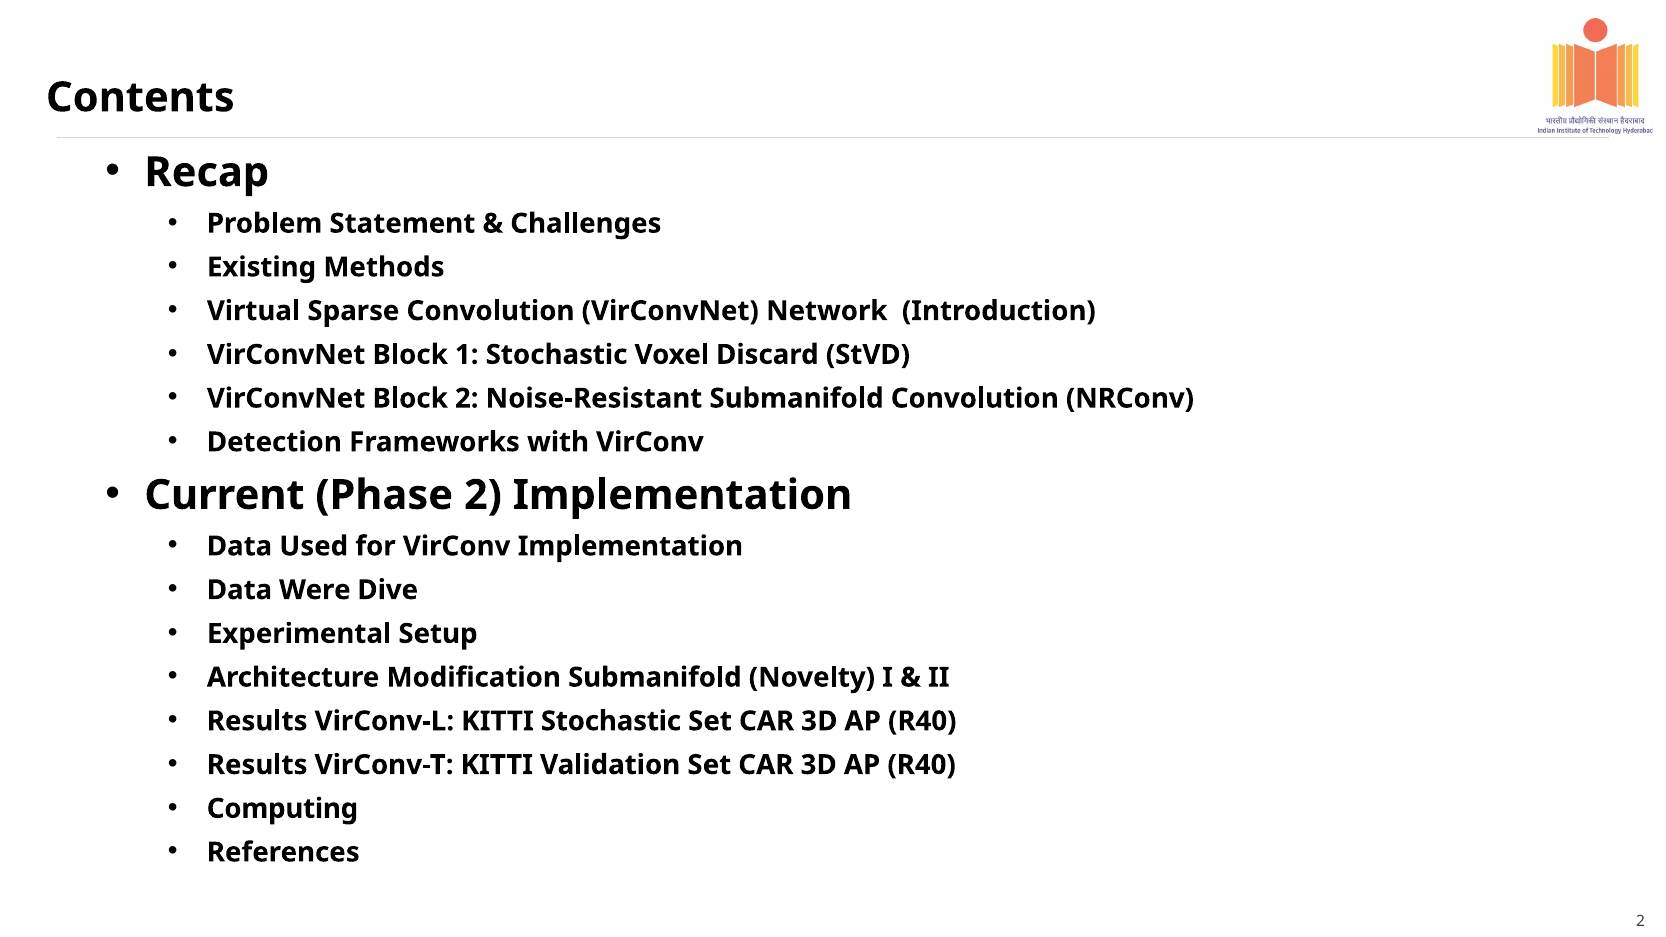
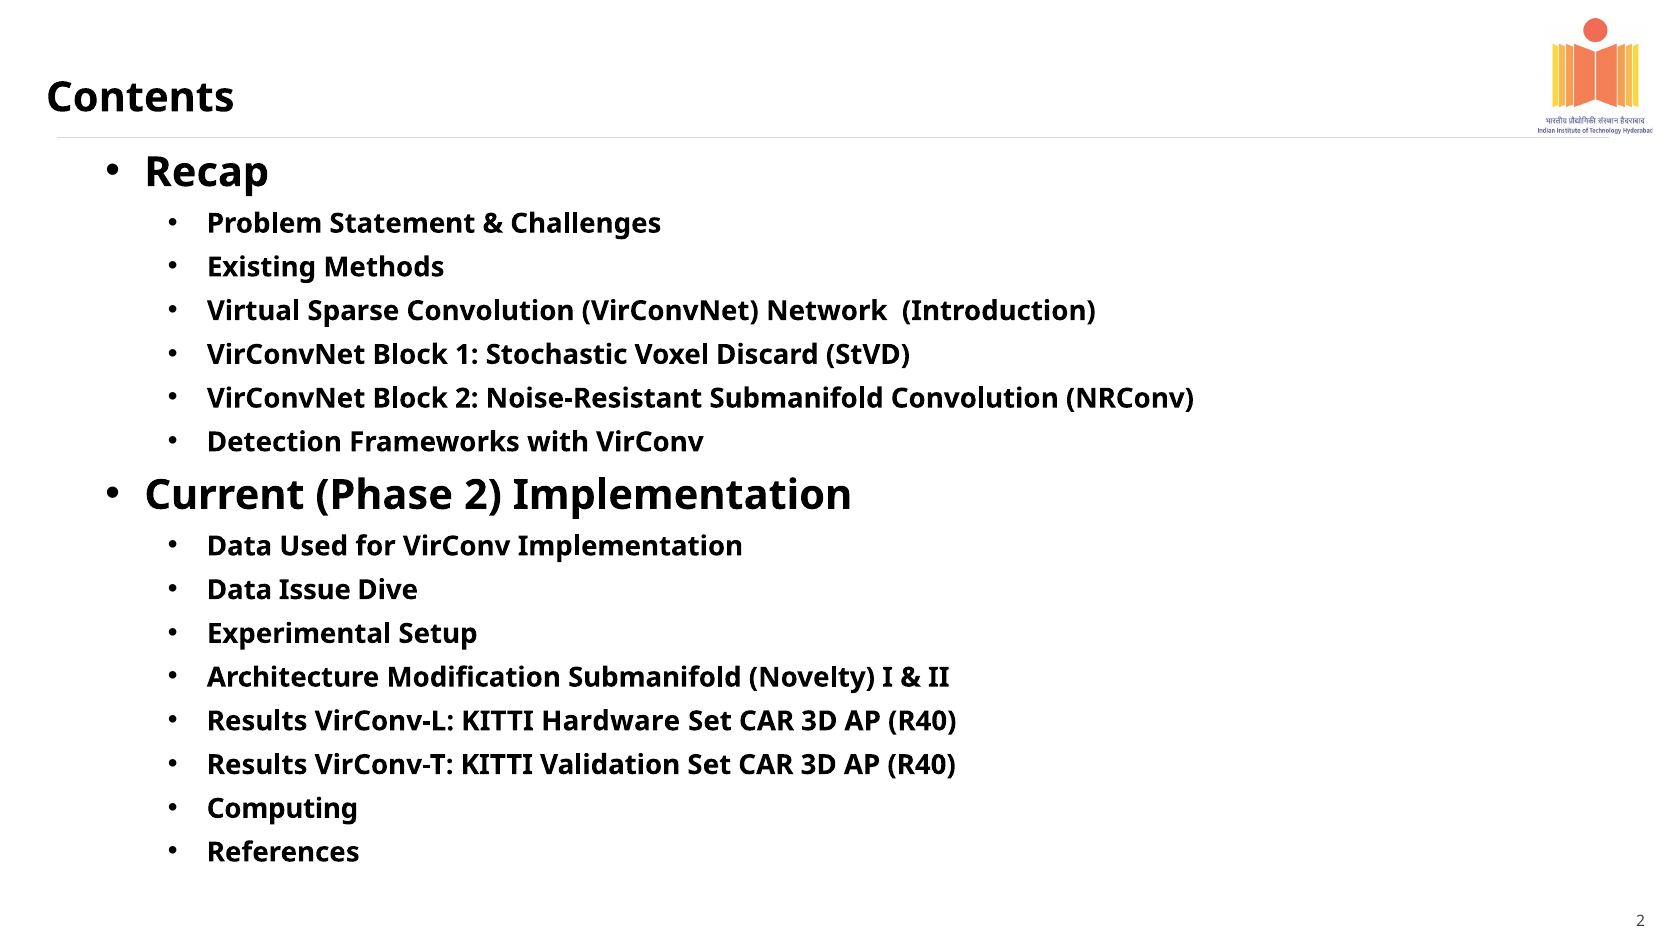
Were: Were -> Issue (315, 590)
KITTI Stochastic: Stochastic -> Hardware (611, 721)
